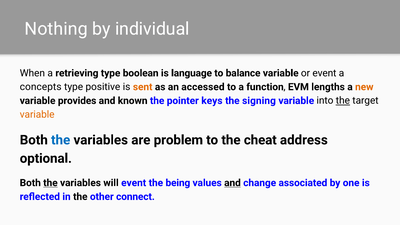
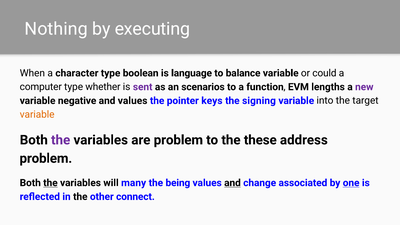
individual: individual -> executing (152, 29)
retrieving: retrieving -> character (77, 73)
or event: event -> could (324, 73)
concepts: concepts -> computer (41, 87)
positive: positive -> whether (103, 87)
sent colour: orange -> purple (143, 87)
accessed: accessed -> scenarios (203, 87)
new colour: orange -> purple (364, 87)
provides: provides -> negative (77, 101)
and known: known -> values (133, 101)
the underline: present -> none (343, 101)
the colour: blue -> purple (61, 140)
cheat: cheat -> these (260, 140)
optional: optional -> problem (46, 158)
will event: event -> many (134, 183)
one underline: none -> present (351, 183)
